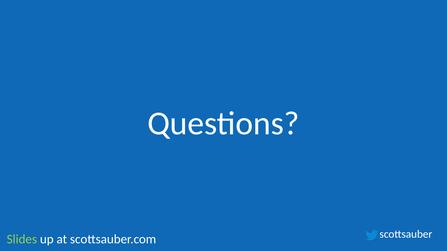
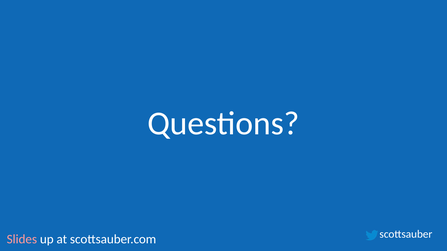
Slides colour: light green -> pink (22, 240)
